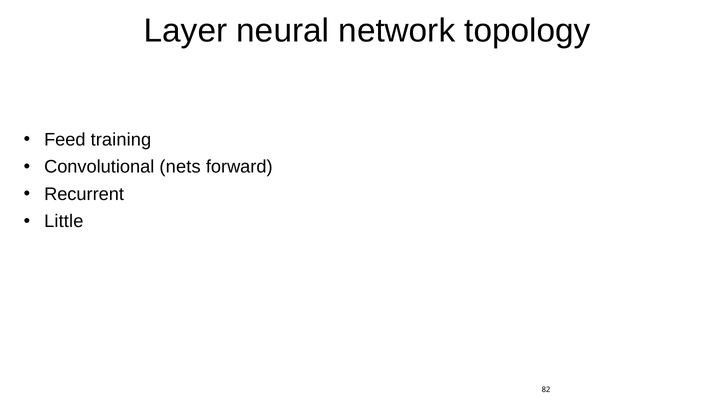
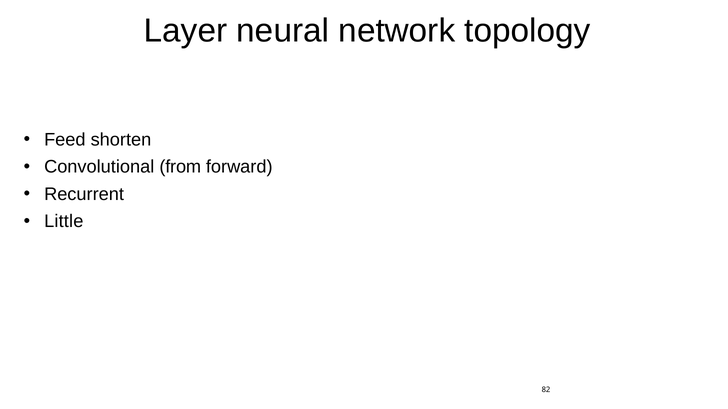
training: training -> shorten (121, 140)
nets: nets -> from (180, 167)
